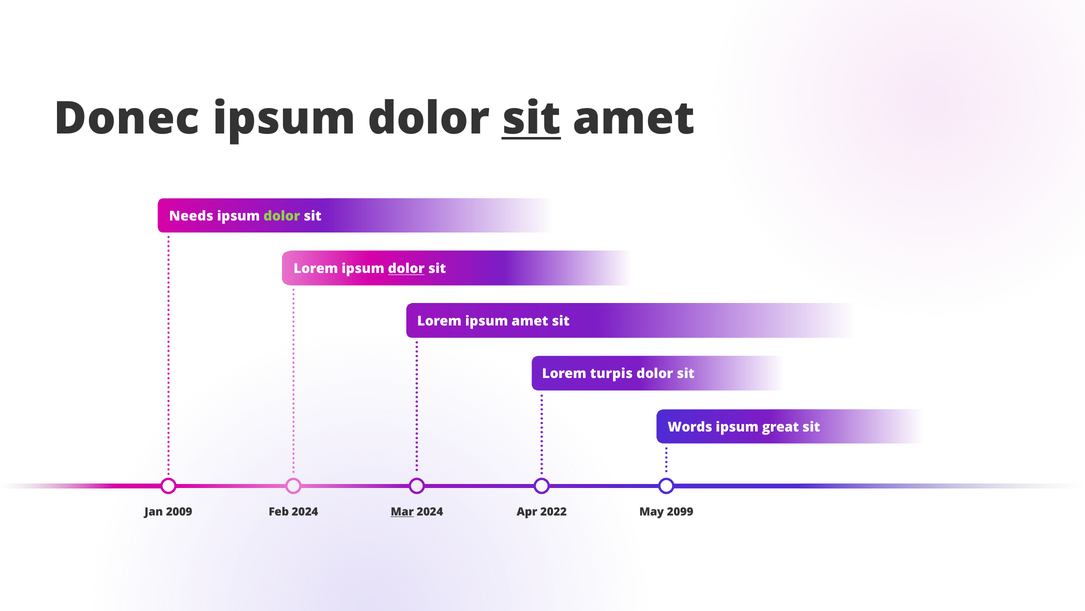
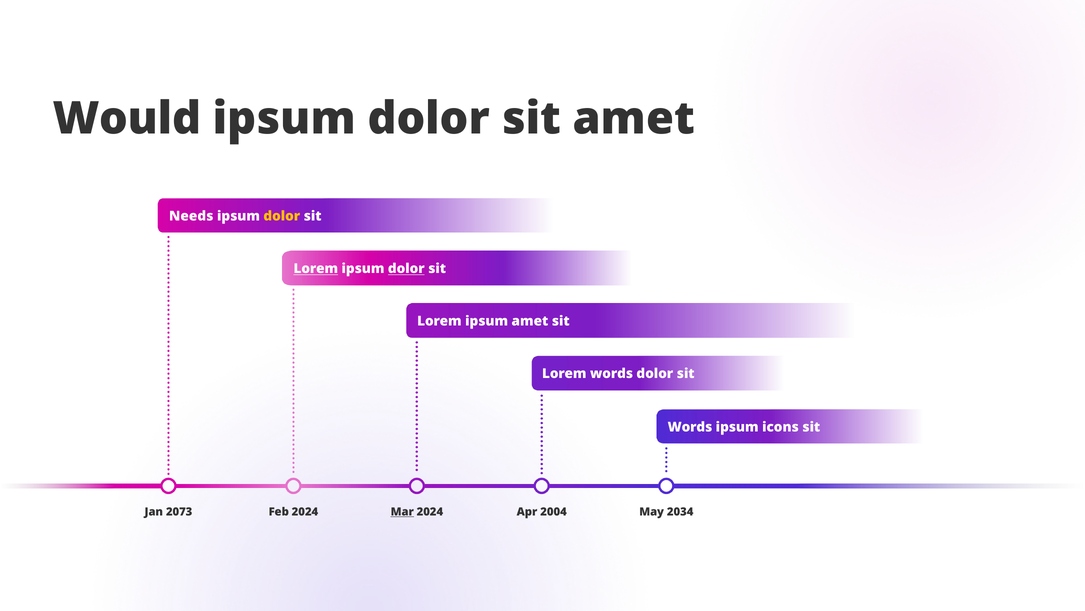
Donec: Donec -> Would (127, 119)
sit underline: present -> none (531, 119)
dolor colour: light green -> yellow (282, 216)
Lorem underline: none -> present (316, 269)
Lorem turpis: turpis -> words (612, 374)
great: great -> icons (780, 427)
2009: 2009 -> 2073 (179, 511)
2022: 2022 -> 2004 (554, 511)
2099: 2099 -> 2034 (680, 511)
